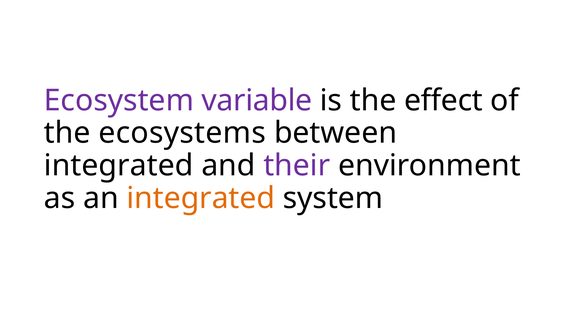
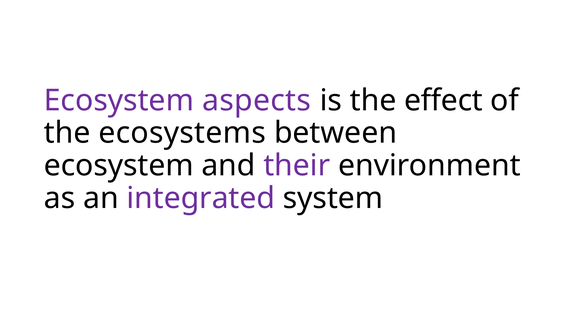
variable: variable -> aspects (257, 100)
integrated: integrated -> ecosystem (119, 166)
integrated colour: orange -> purple (201, 198)
